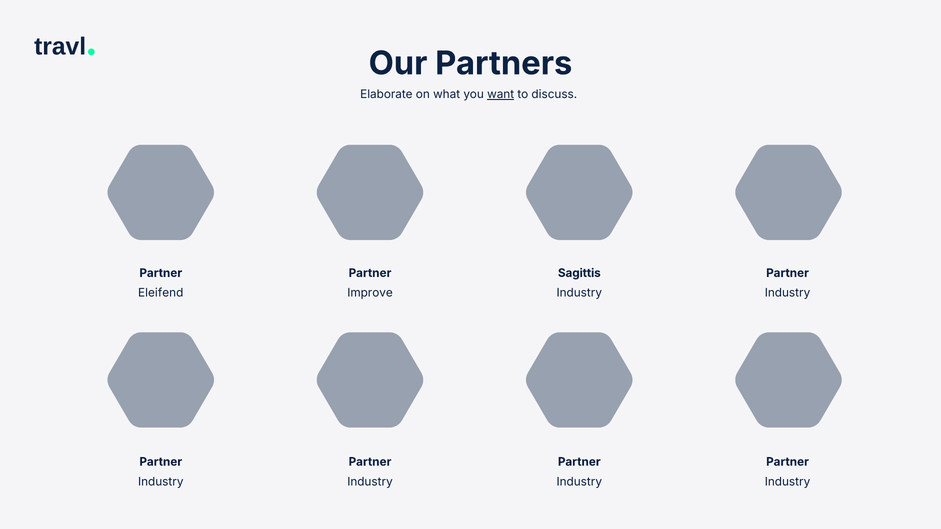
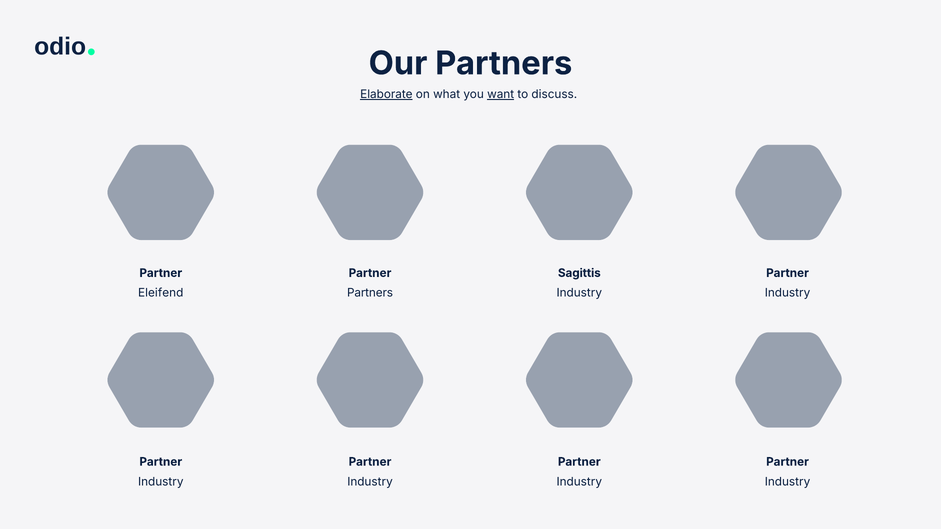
travl: travl -> odio (60, 46)
Elaborate underline: none -> present (386, 94)
Improve: Improve -> Partners (370, 293)
